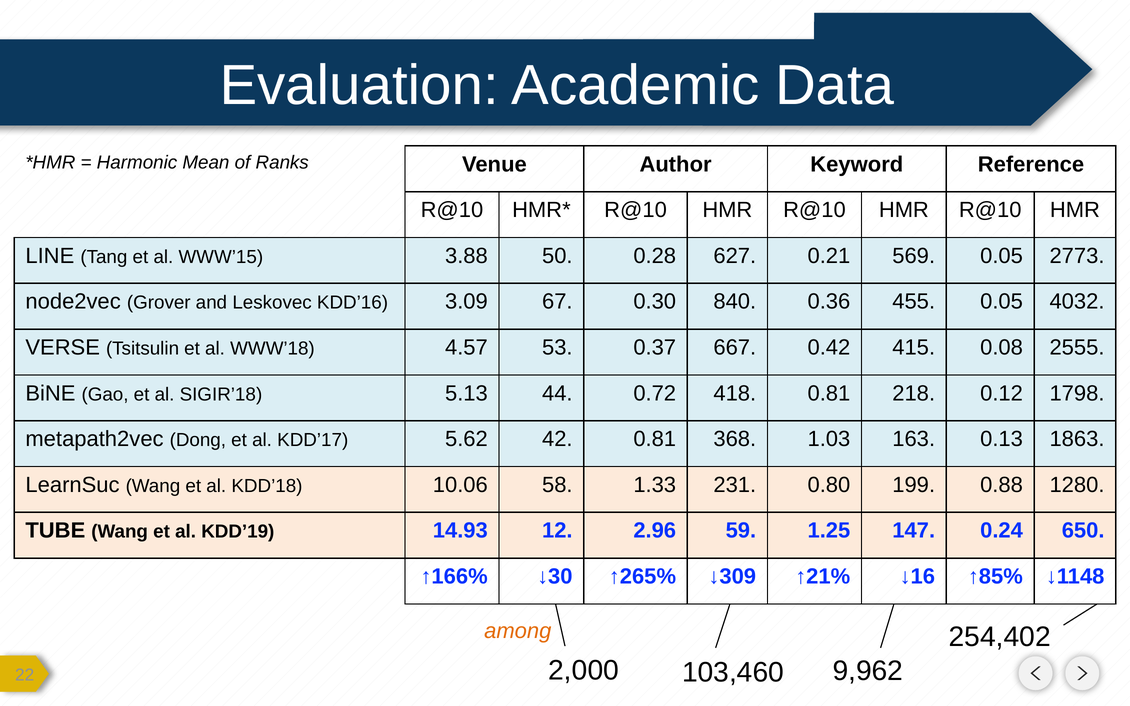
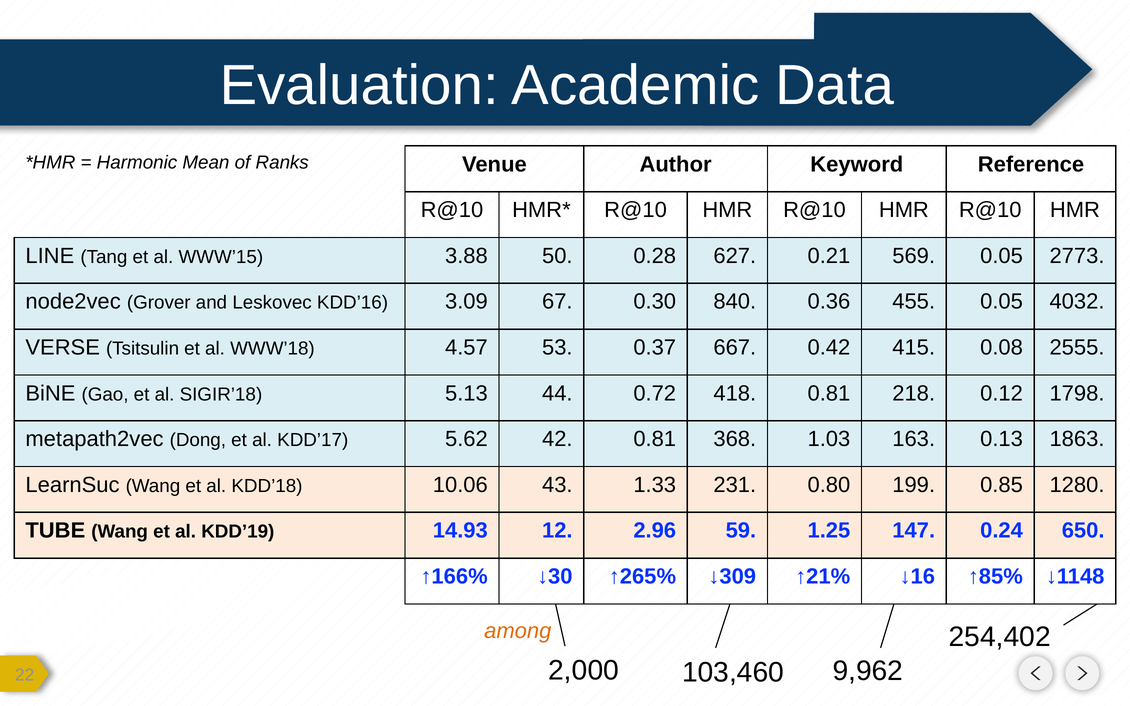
58: 58 -> 43 (557, 485)
0.88: 0.88 -> 0.85 (1002, 485)
